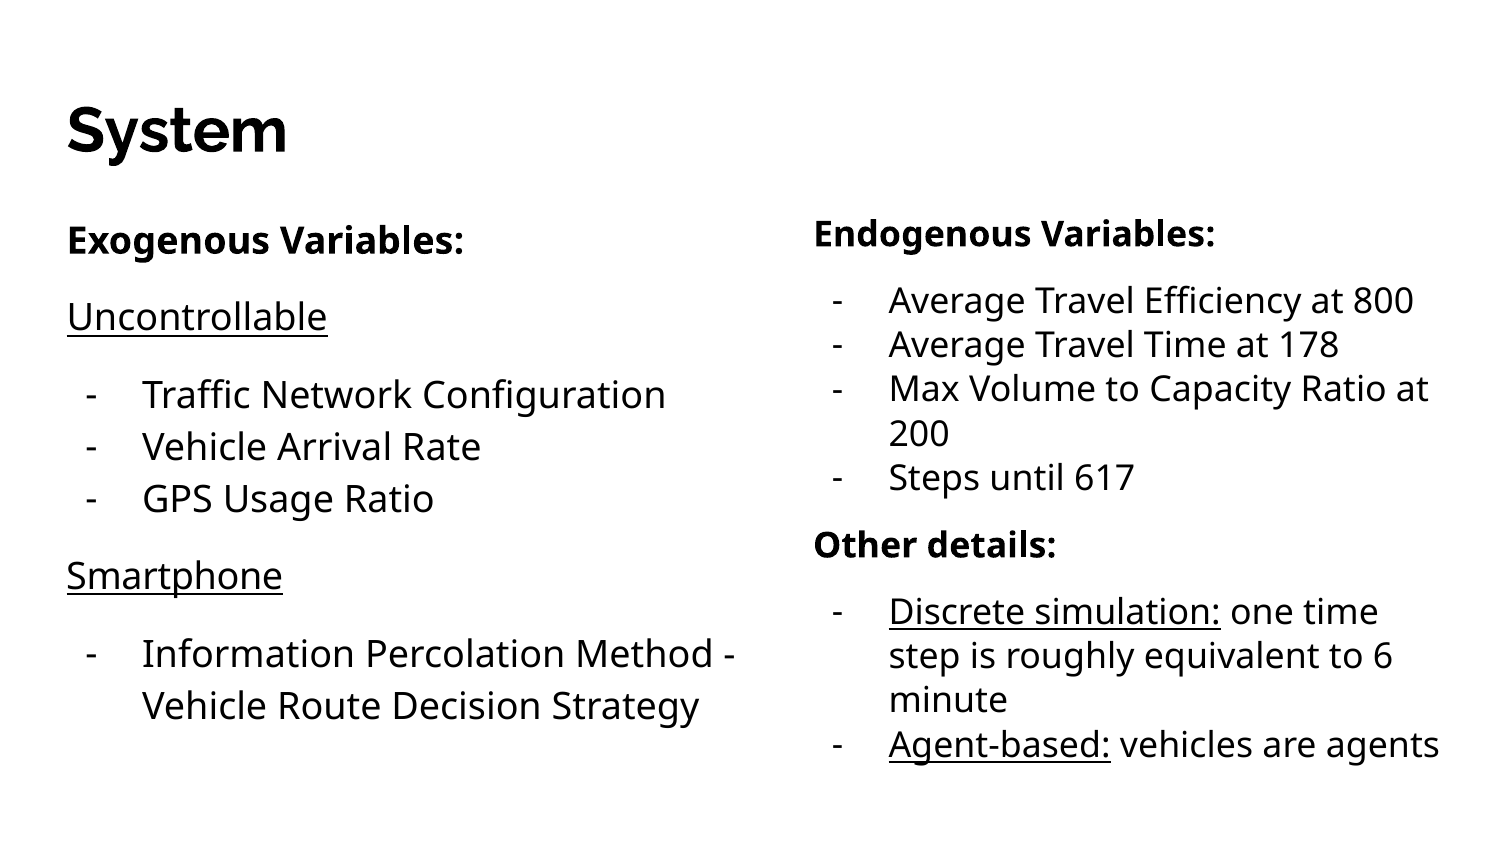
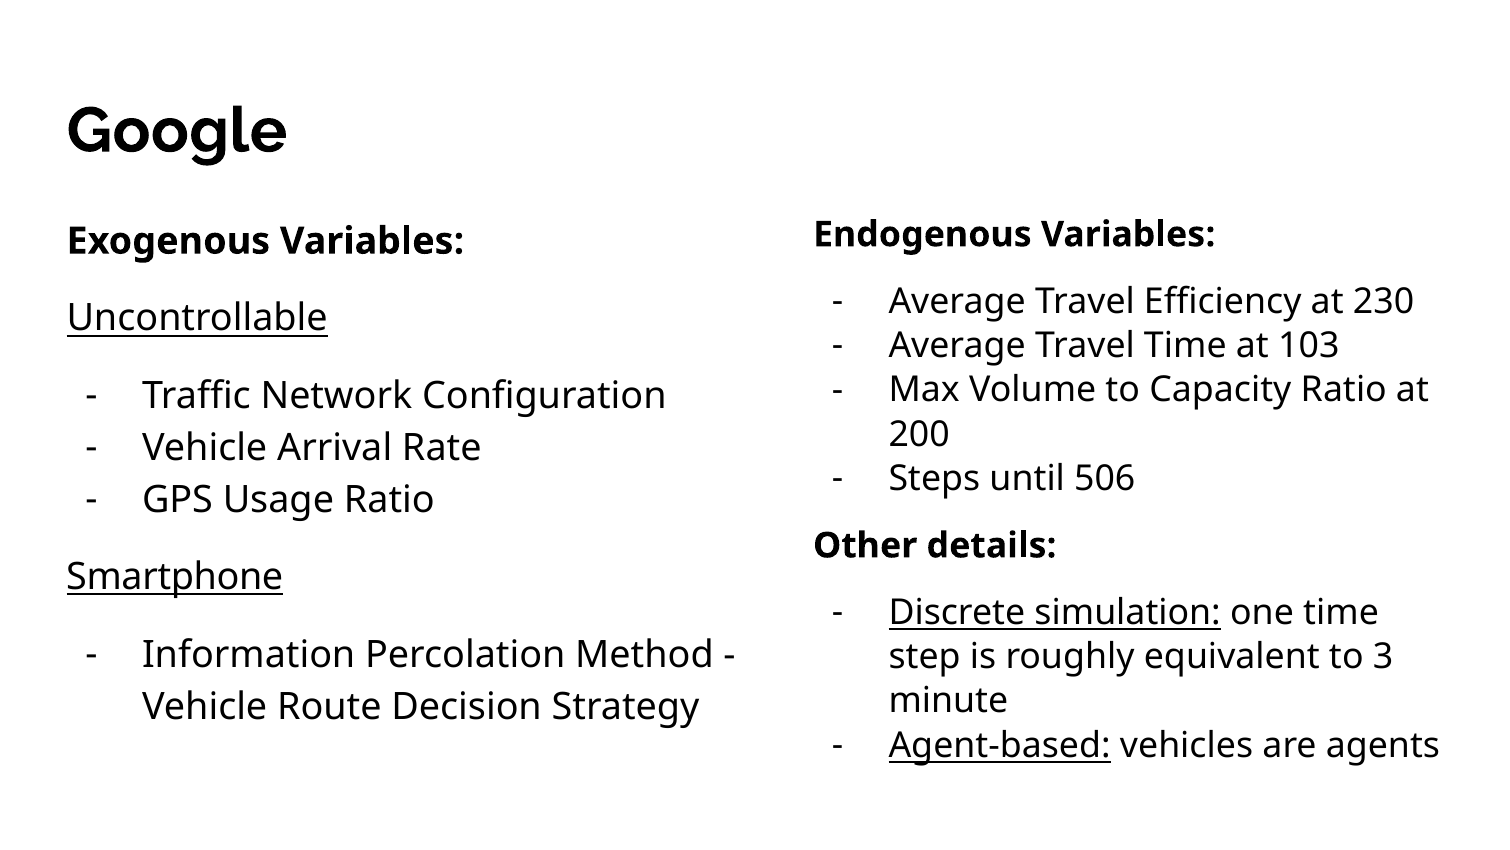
System: System -> Google (177, 131)
800: 800 -> 230 (1384, 301)
178: 178 -> 103 (1309, 346)
617: 617 -> 506 (1105, 478)
6: 6 -> 3 (1383, 656)
